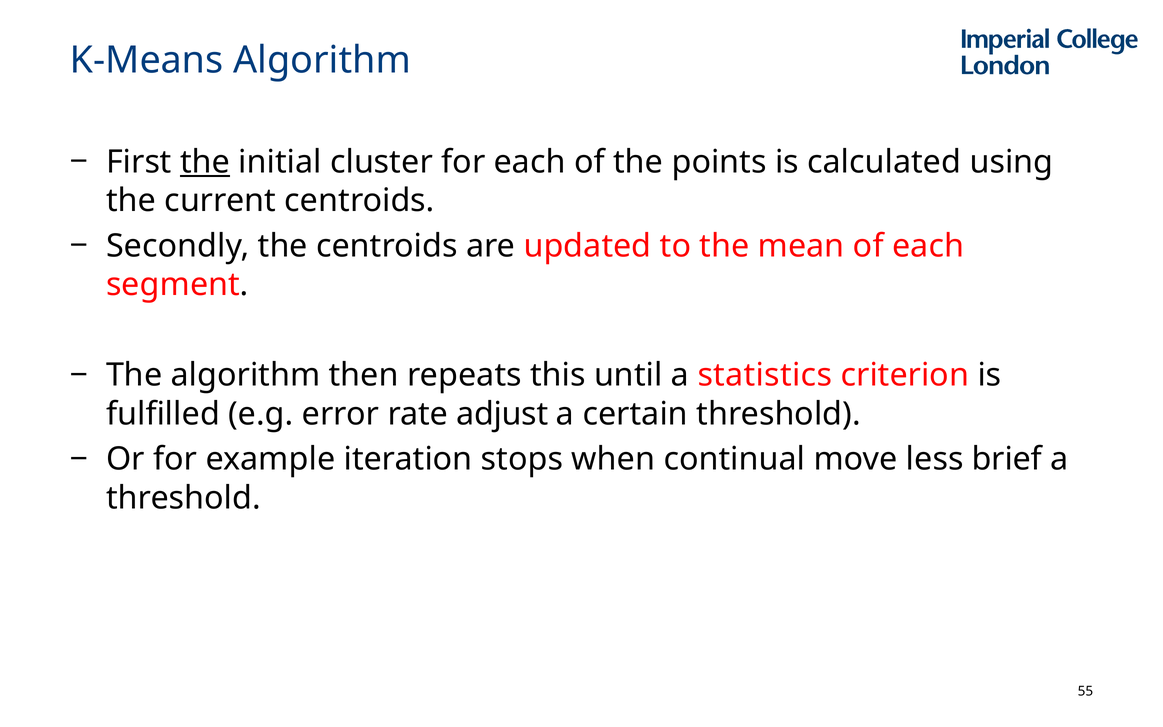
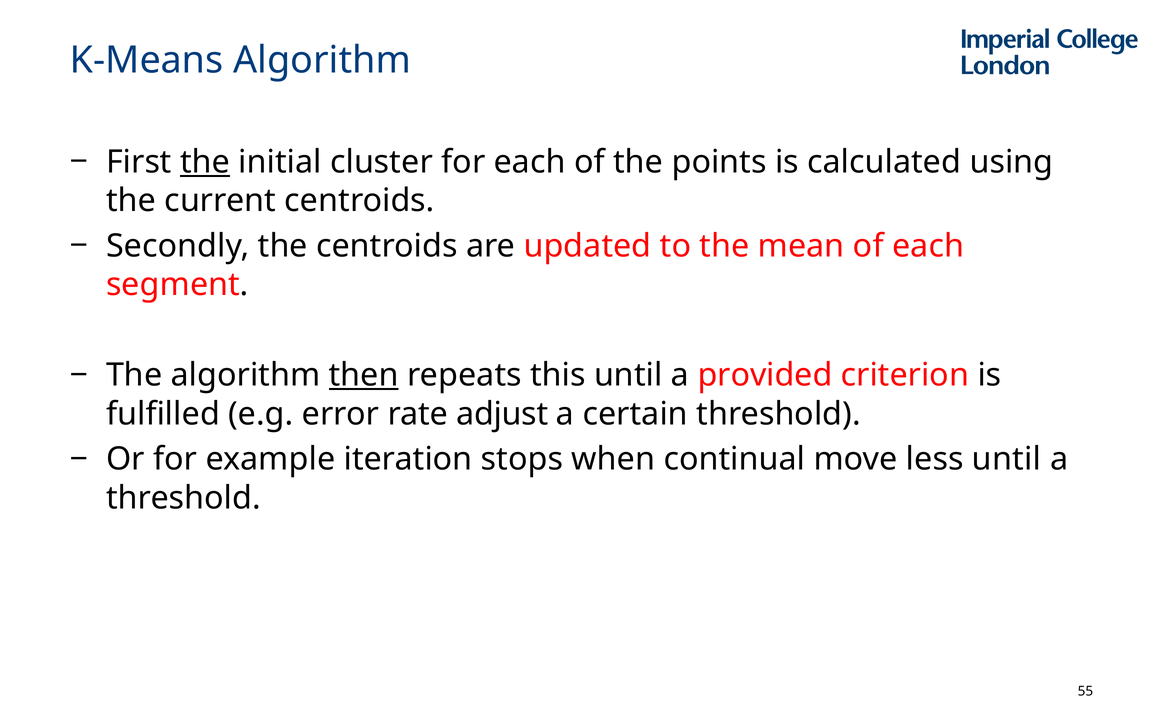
then underline: none -> present (364, 375)
statistics: statistics -> provided (765, 375)
less brief: brief -> until (1007, 459)
